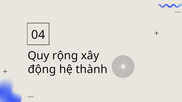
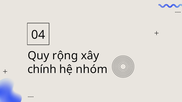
động: động -> chính (42, 70)
thành: thành -> nhóm (92, 70)
